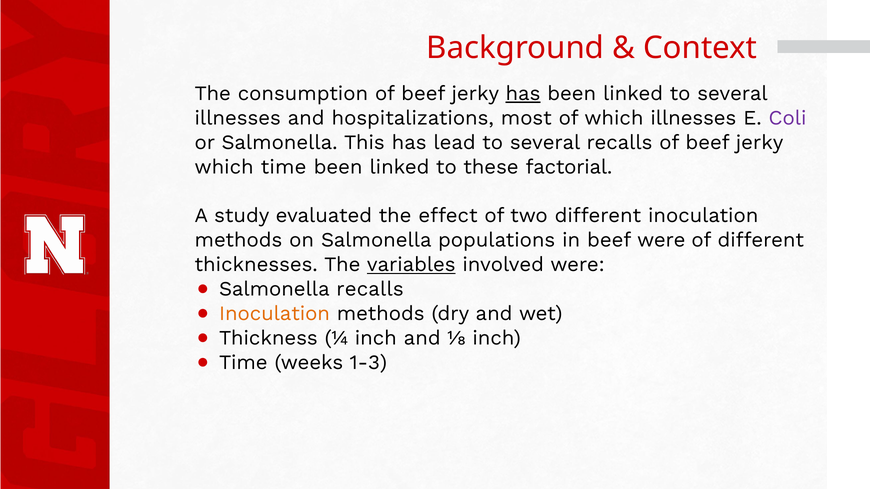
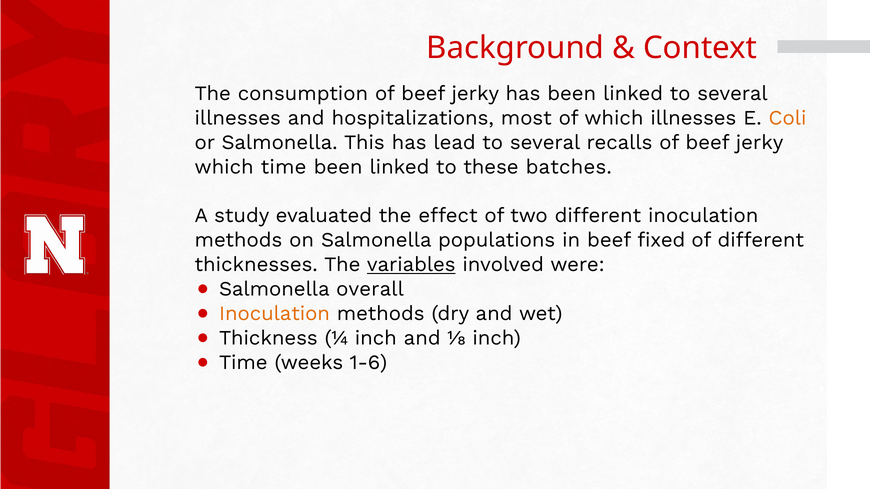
has underline: present -> none (523, 94)
Coli colour: purple -> orange (788, 118)
factorial: factorial -> batches (569, 167)
beef were: were -> fixed (661, 240)
Salmonella recalls: recalls -> overall (370, 289)
1-3: 1-3 -> 1-6 (368, 363)
